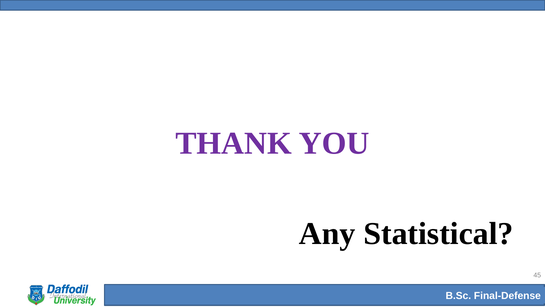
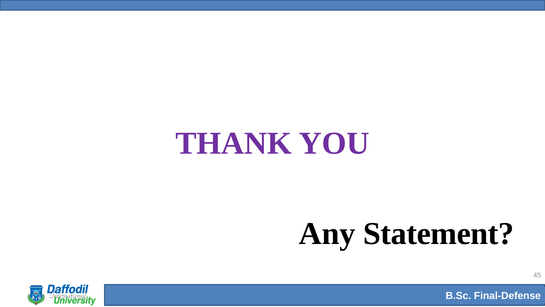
Statistical: Statistical -> Statement (439, 233)
